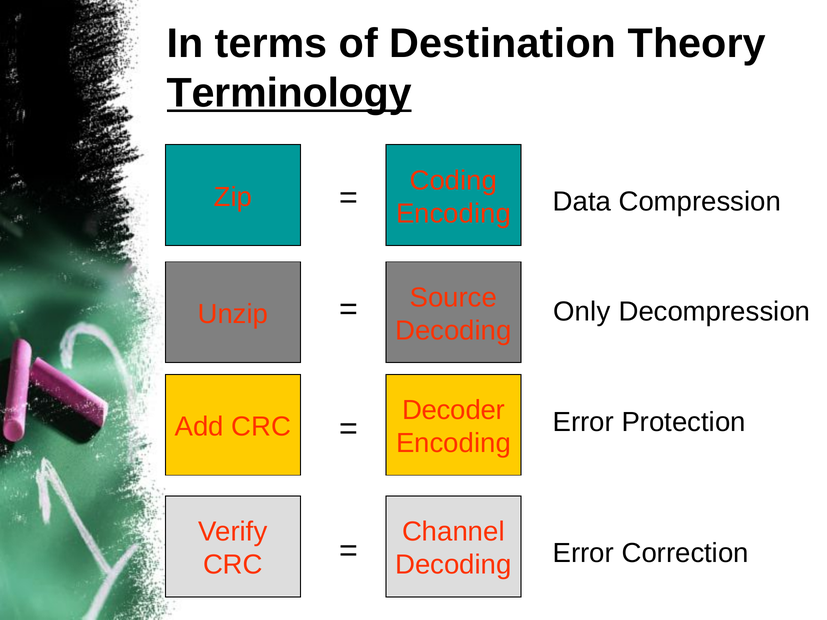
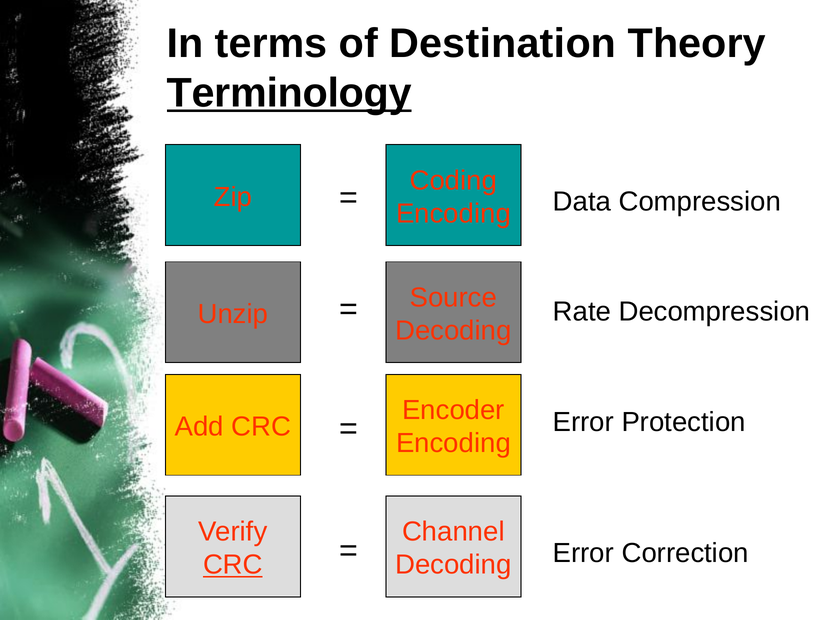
Only: Only -> Rate (582, 312)
Decoder: Decoder -> Encoder (453, 410)
CRC underline: none -> present (233, 565)
